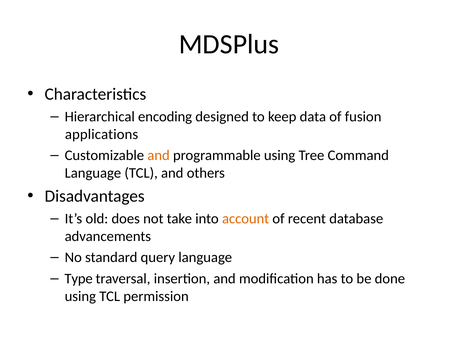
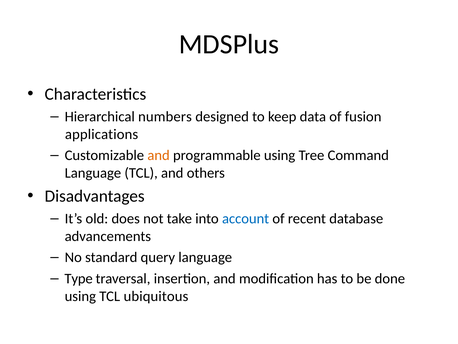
encoding: encoding -> numbers (165, 116)
account colour: orange -> blue (246, 218)
permission: permission -> ubiquitous (156, 296)
